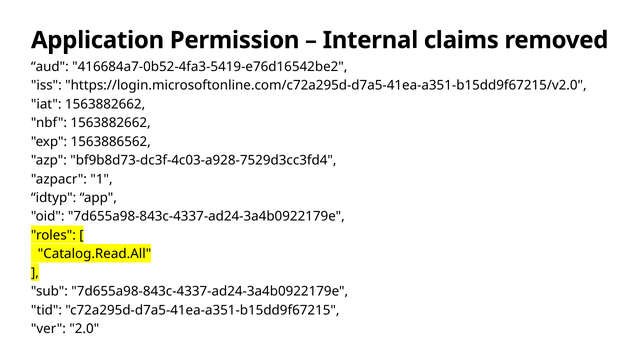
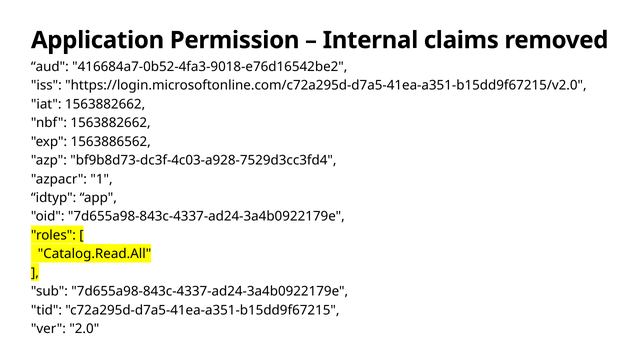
416684a7-0b52-4fa3-5419-e76d16542be2: 416684a7-0b52-4fa3-5419-e76d16542be2 -> 416684a7-0b52-4fa3-9018-e76d16542be2 (210, 67)
